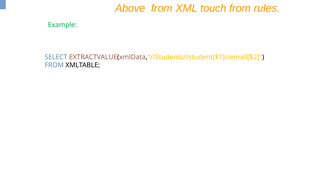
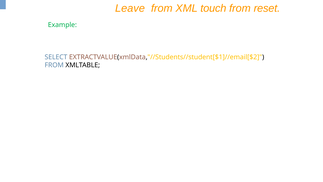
Above: Above -> Leave (130, 8)
rules: rules -> reset (267, 8)
